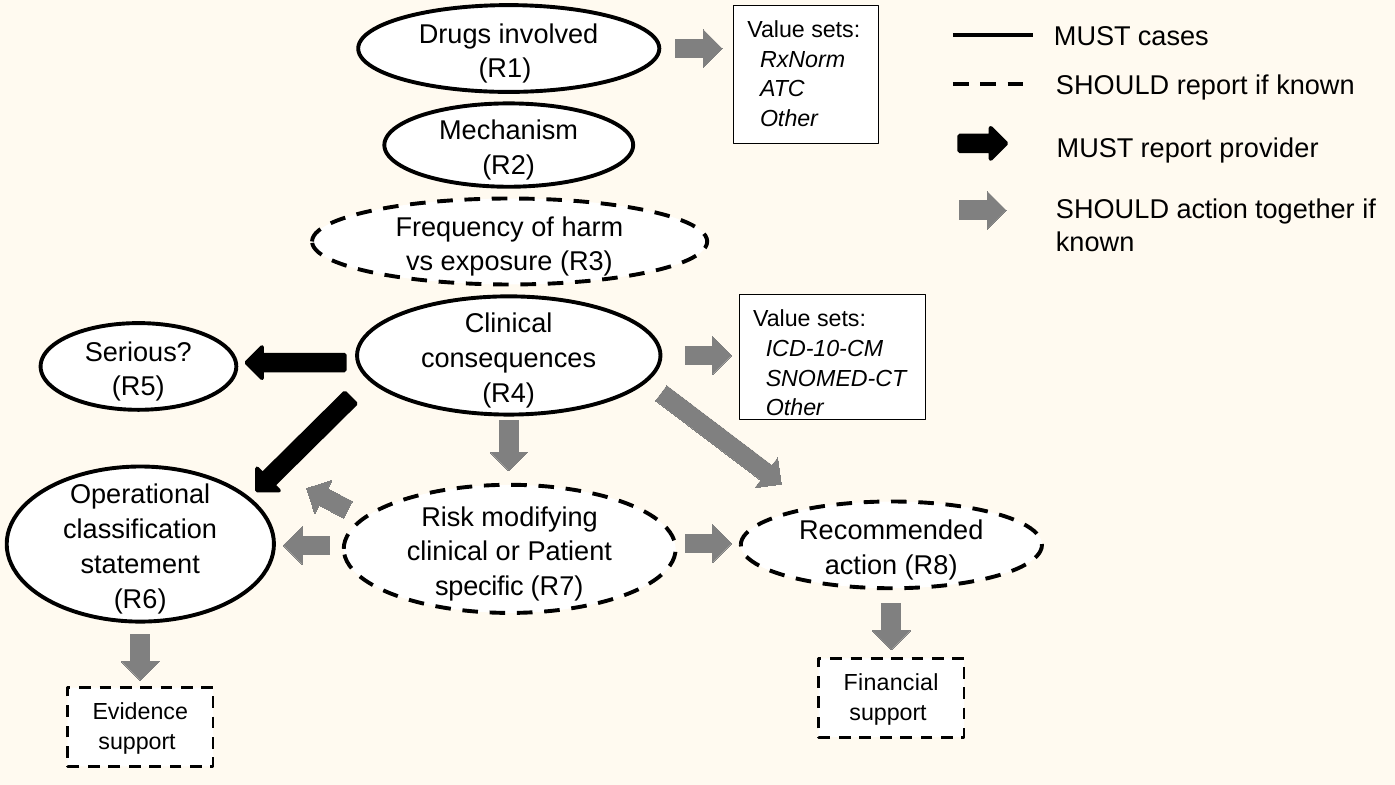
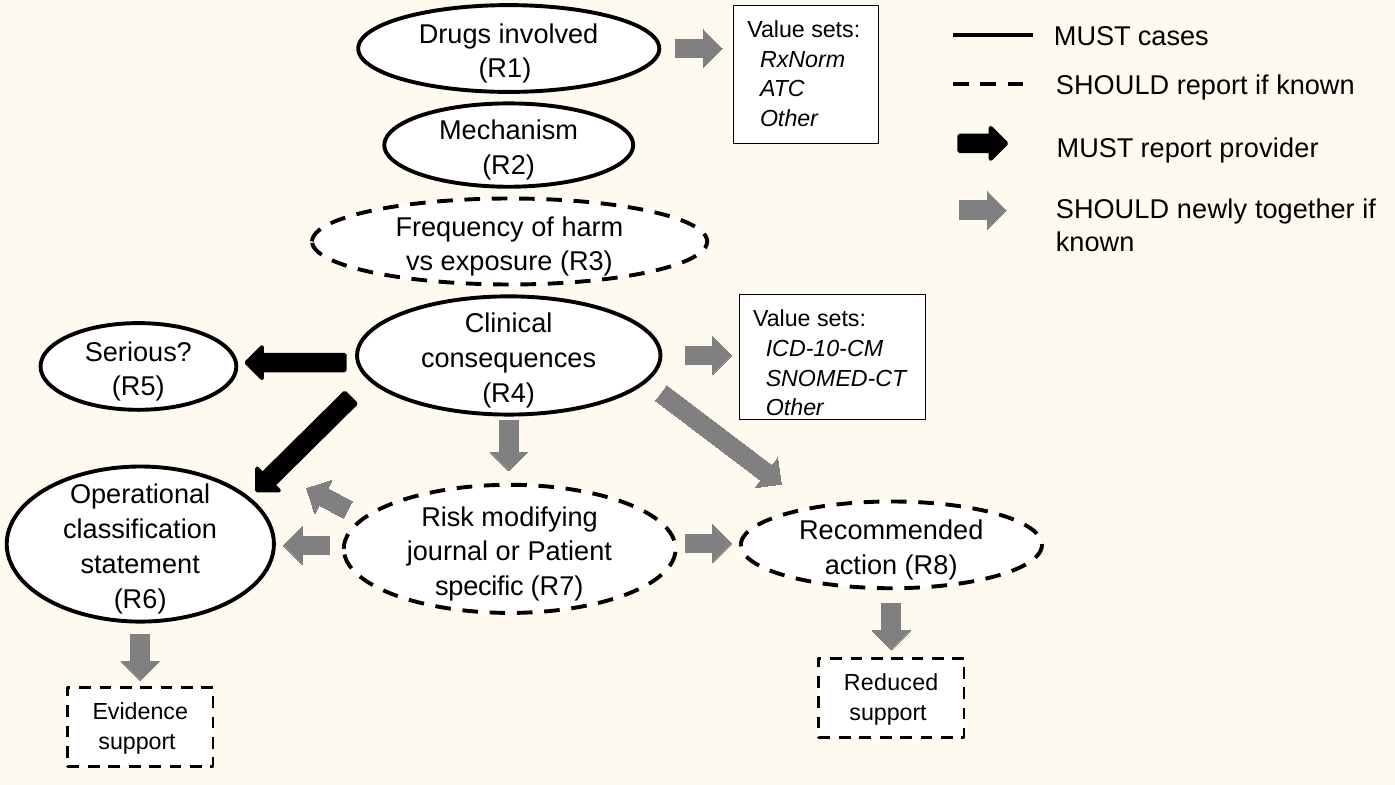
SHOULD action: action -> newly (1212, 210)
clinical: clinical -> journal (448, 552)
Financial: Financial -> Reduced (891, 682)
